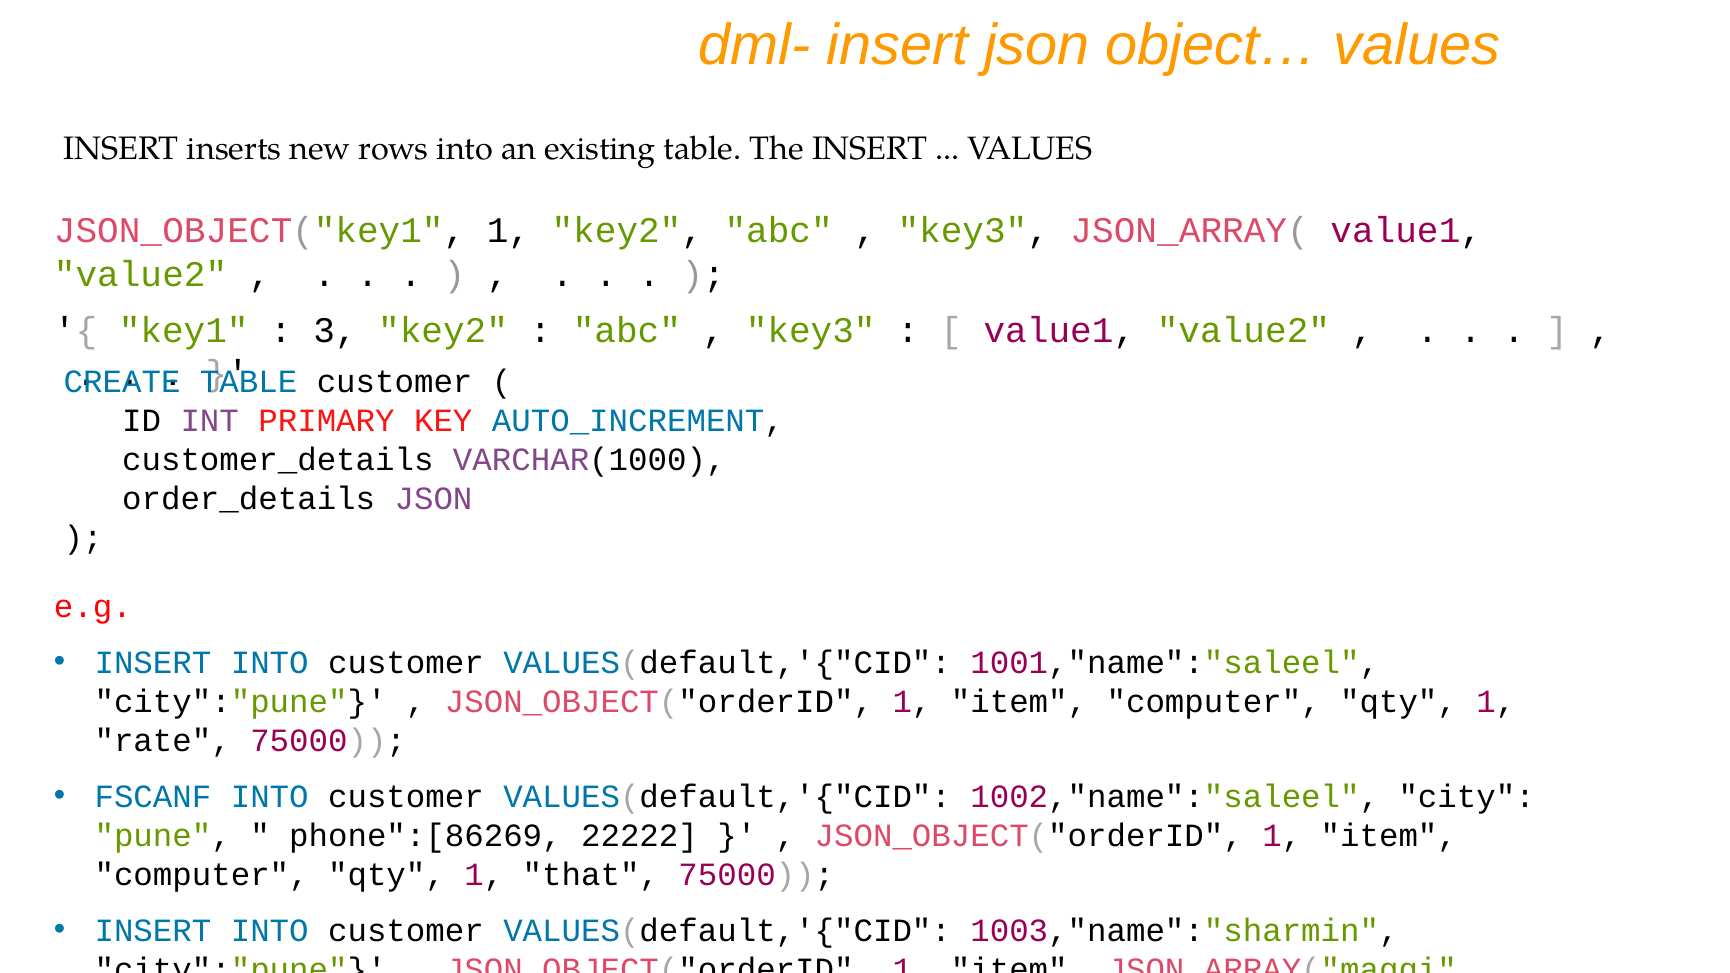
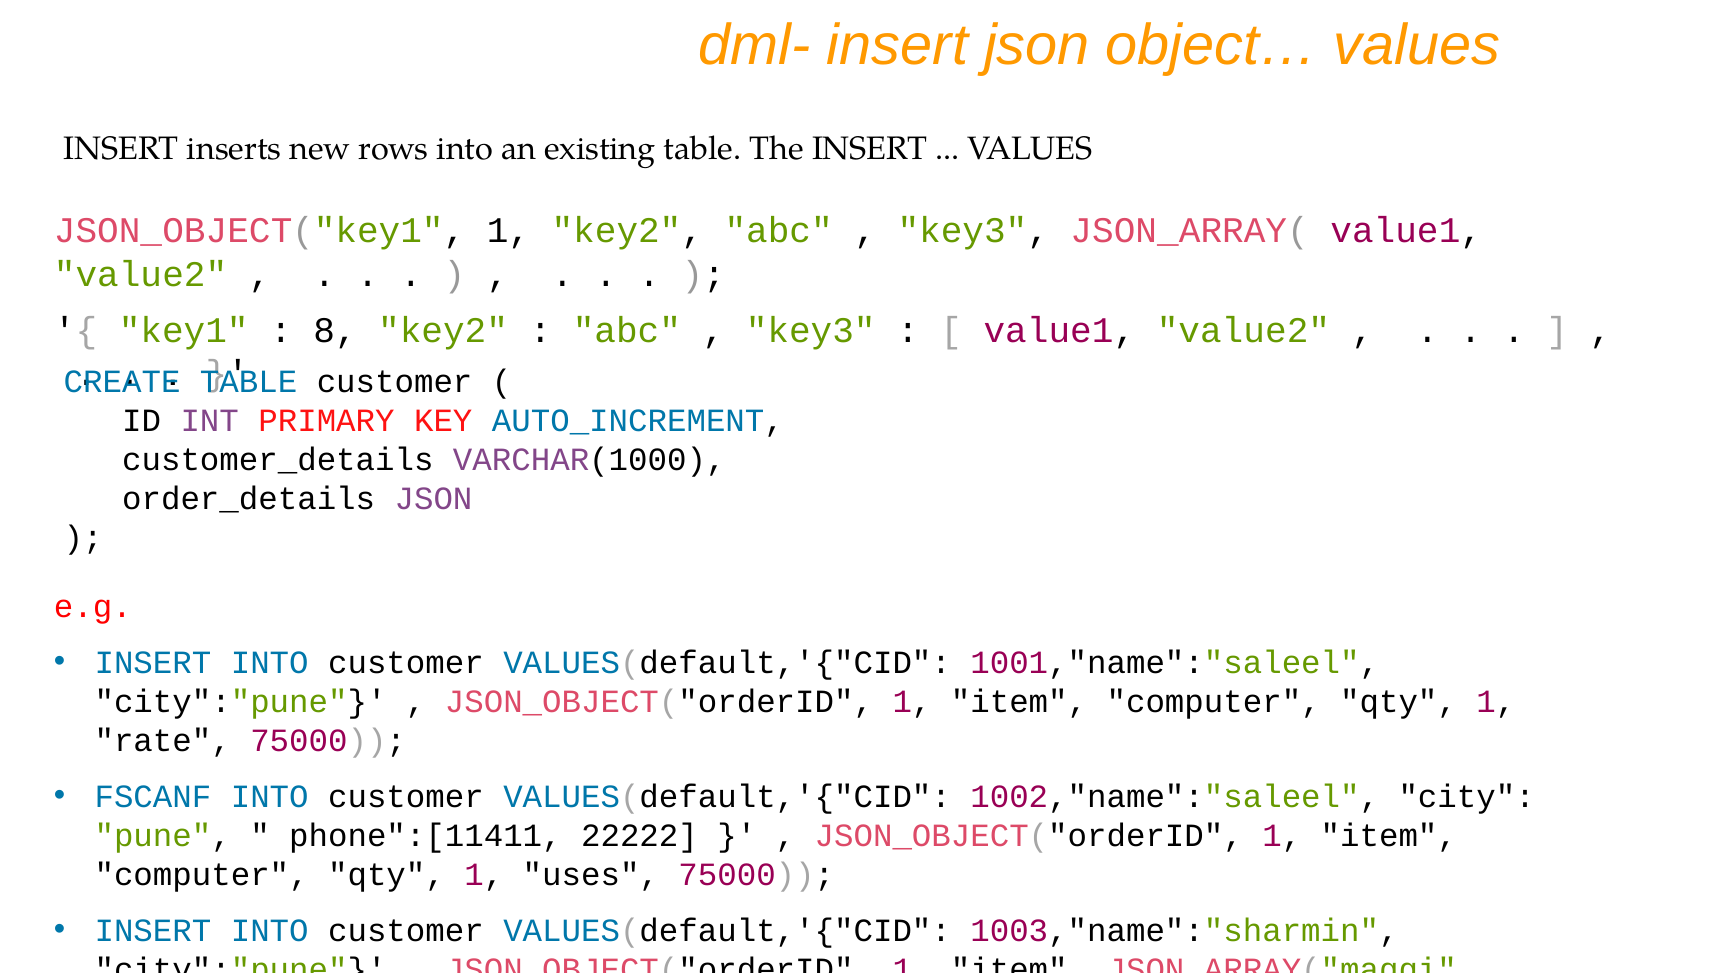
3: 3 -> 8 (335, 330)
phone":[86269: phone":[86269 -> phone":[11411 (425, 836)
that: that -> uses (591, 875)
